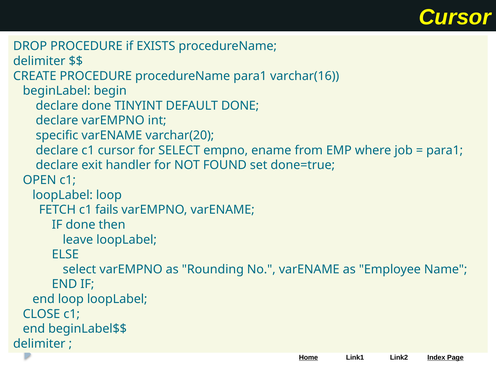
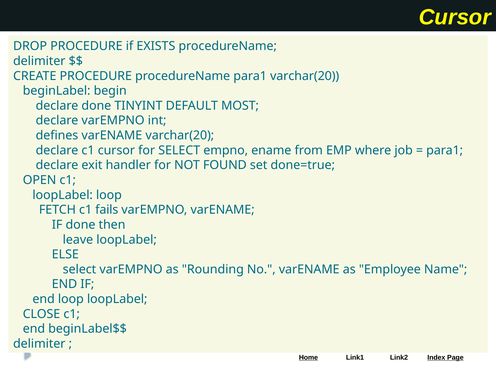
para1 varchar(16: varchar(16 -> varchar(20 (305, 76)
DEFAULT DONE: DONE -> MOST (240, 106)
specific: specific -> defines (57, 135)
